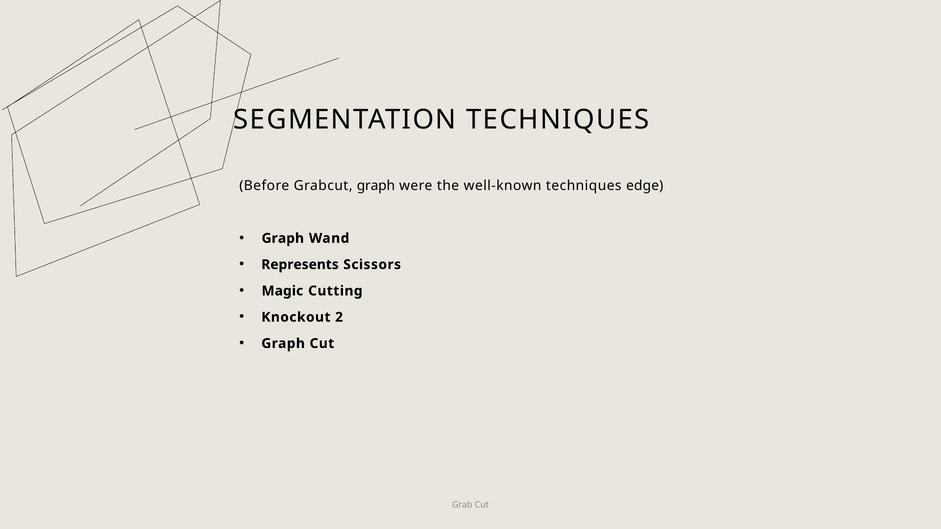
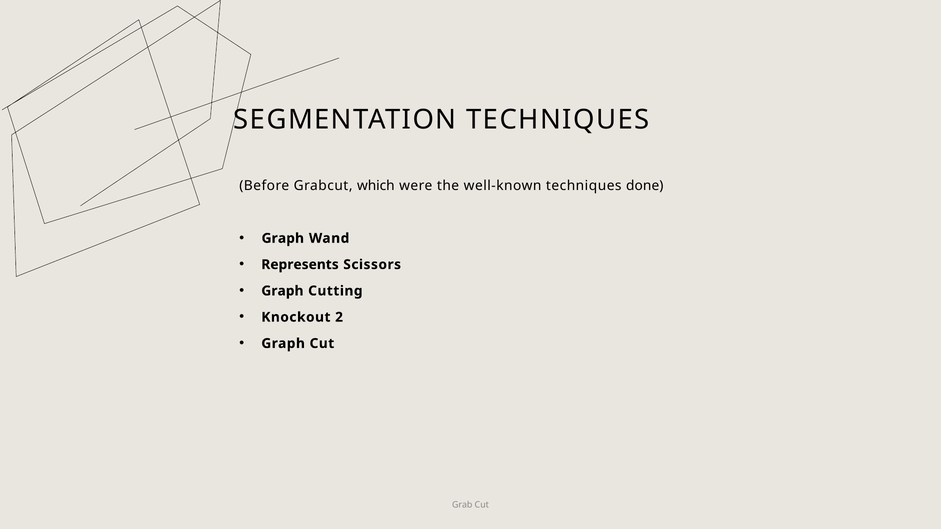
Grabcut graph: graph -> which (376, 186)
edge: edge -> done (645, 186)
Magic: Magic -> Graph (282, 291)
